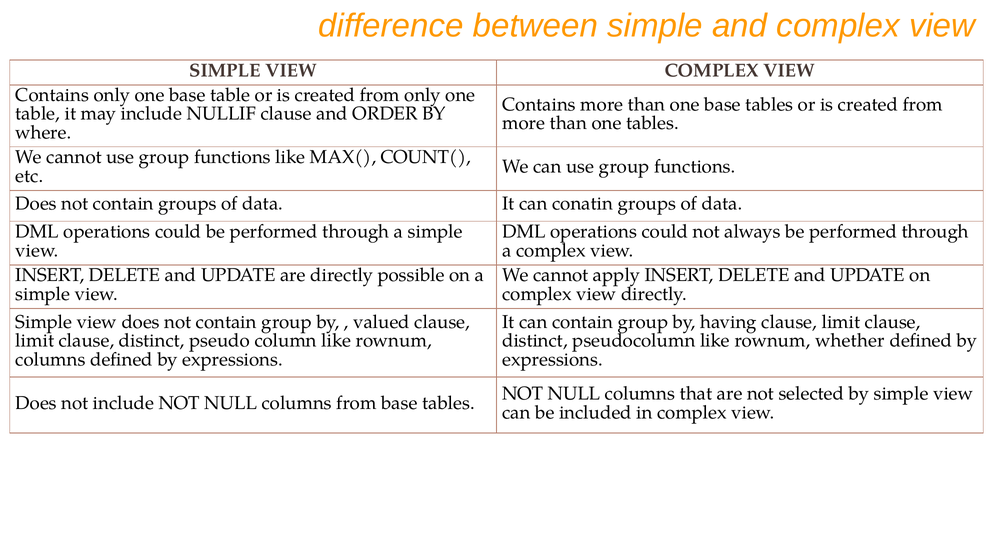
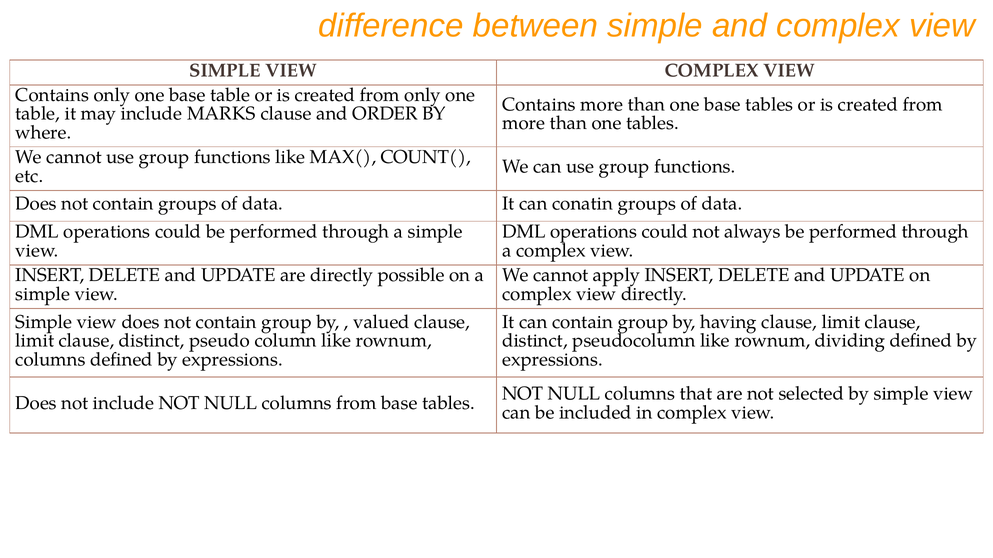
NULLIF: NULLIF -> MARKS (221, 114)
whether: whether -> dividing (850, 341)
